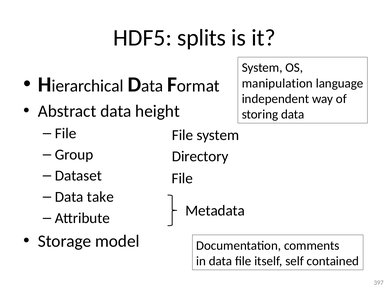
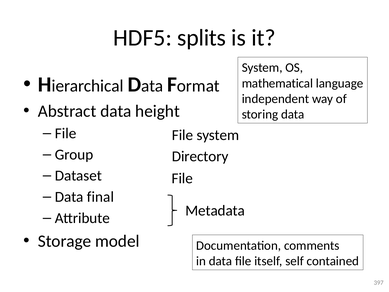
manipulation: manipulation -> mathematical (277, 83)
take: take -> final (100, 197)
